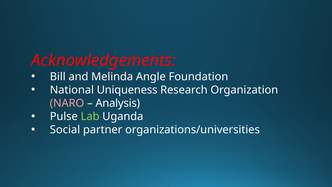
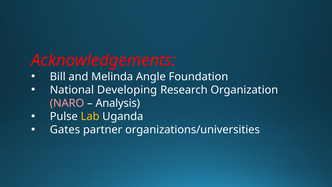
Uniqueness: Uniqueness -> Developing (127, 90)
Lab colour: light green -> yellow (90, 116)
Social: Social -> Gates (65, 130)
